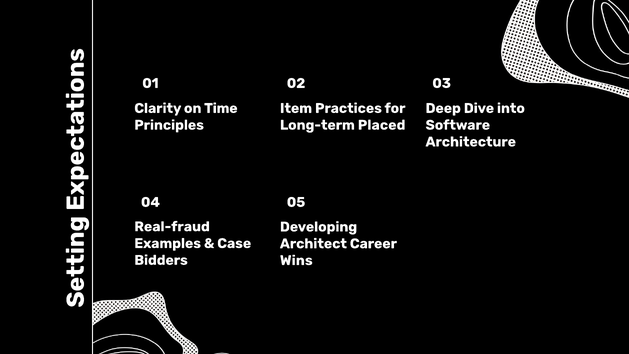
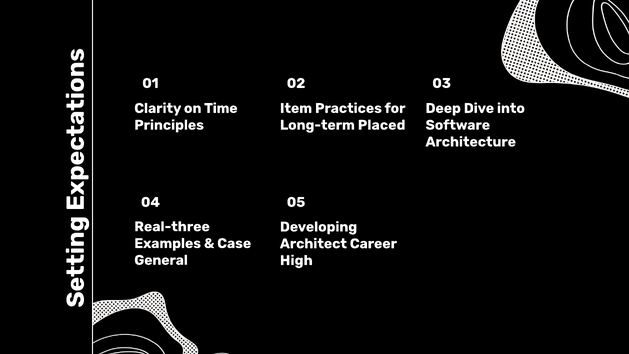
Real-fraud: Real-fraud -> Real-three (172, 227)
Bidders: Bidders -> General (161, 260)
Wins: Wins -> High (296, 260)
